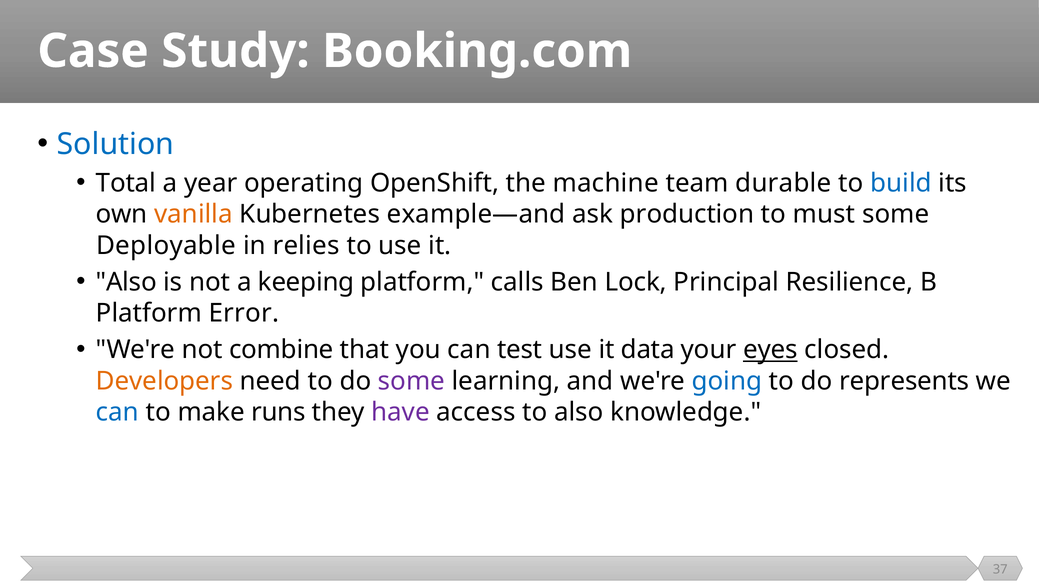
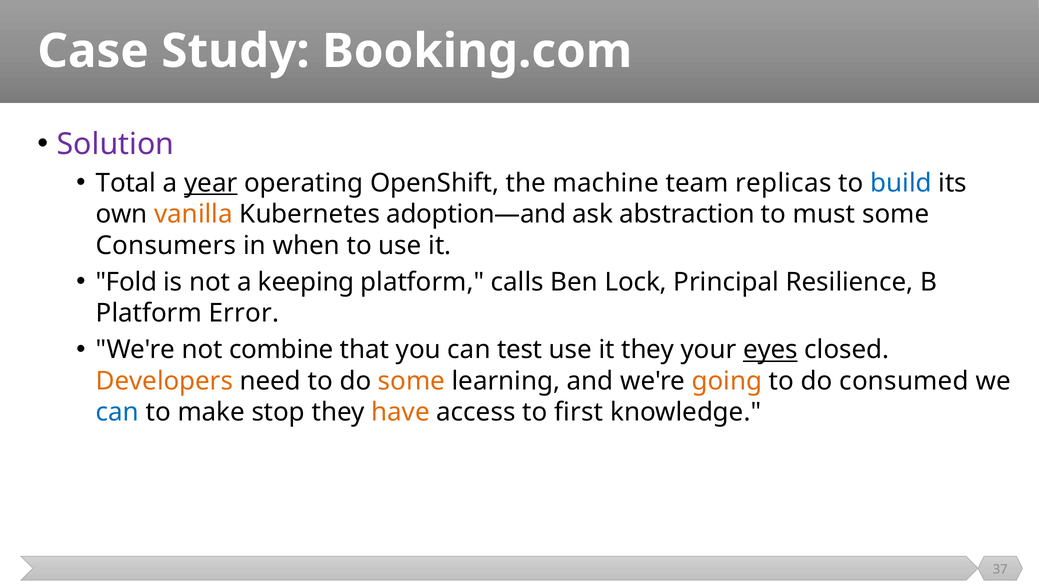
Solution colour: blue -> purple (115, 144)
year underline: none -> present (211, 183)
durable: durable -> replicas (783, 183)
example—and: example—and -> adoption—and (476, 214)
production: production -> abstraction (687, 214)
Deployable: Deployable -> Consumers (166, 245)
relies: relies -> when (306, 245)
Also: Also -> Fold (126, 282)
it data: data -> they (648, 350)
some colour: purple -> orange (412, 381)
going colour: blue -> orange (727, 381)
represents: represents -> consumed (904, 381)
runs: runs -> stop (278, 412)
have colour: purple -> orange (400, 412)
to also: also -> first (579, 412)
